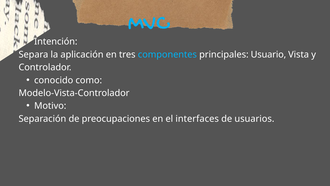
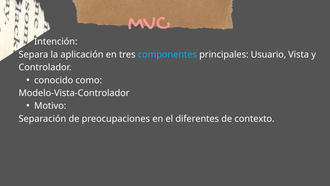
MVC colour: light blue -> pink (148, 21)
interfaces: interfaces -> diferentes (197, 119)
usuarios: usuarios -> contexto (254, 119)
